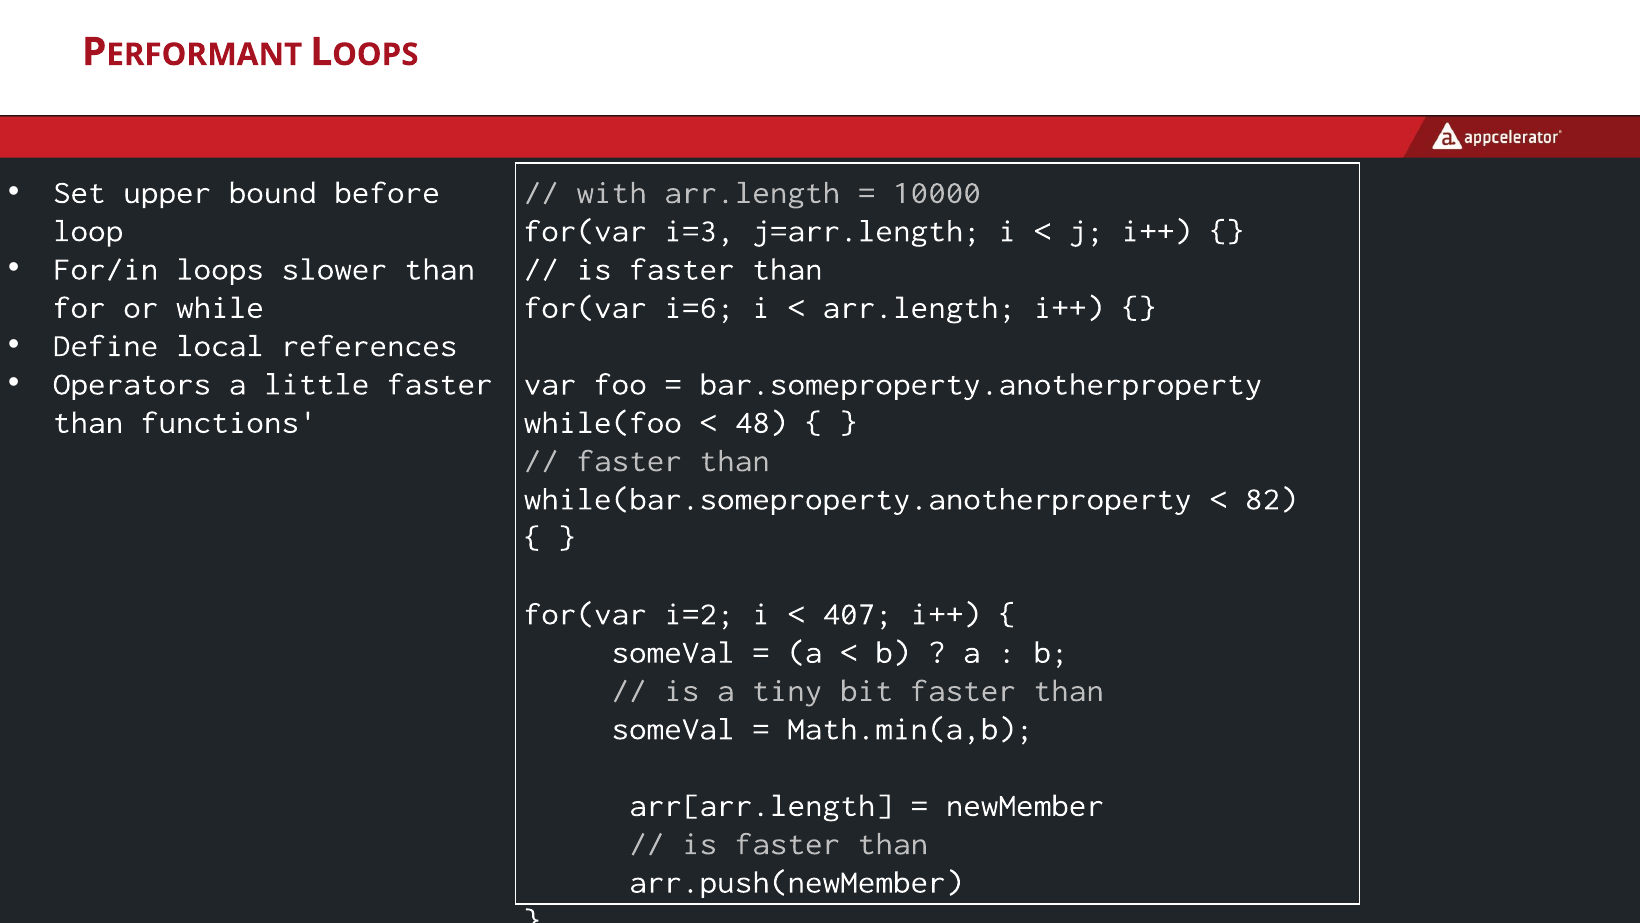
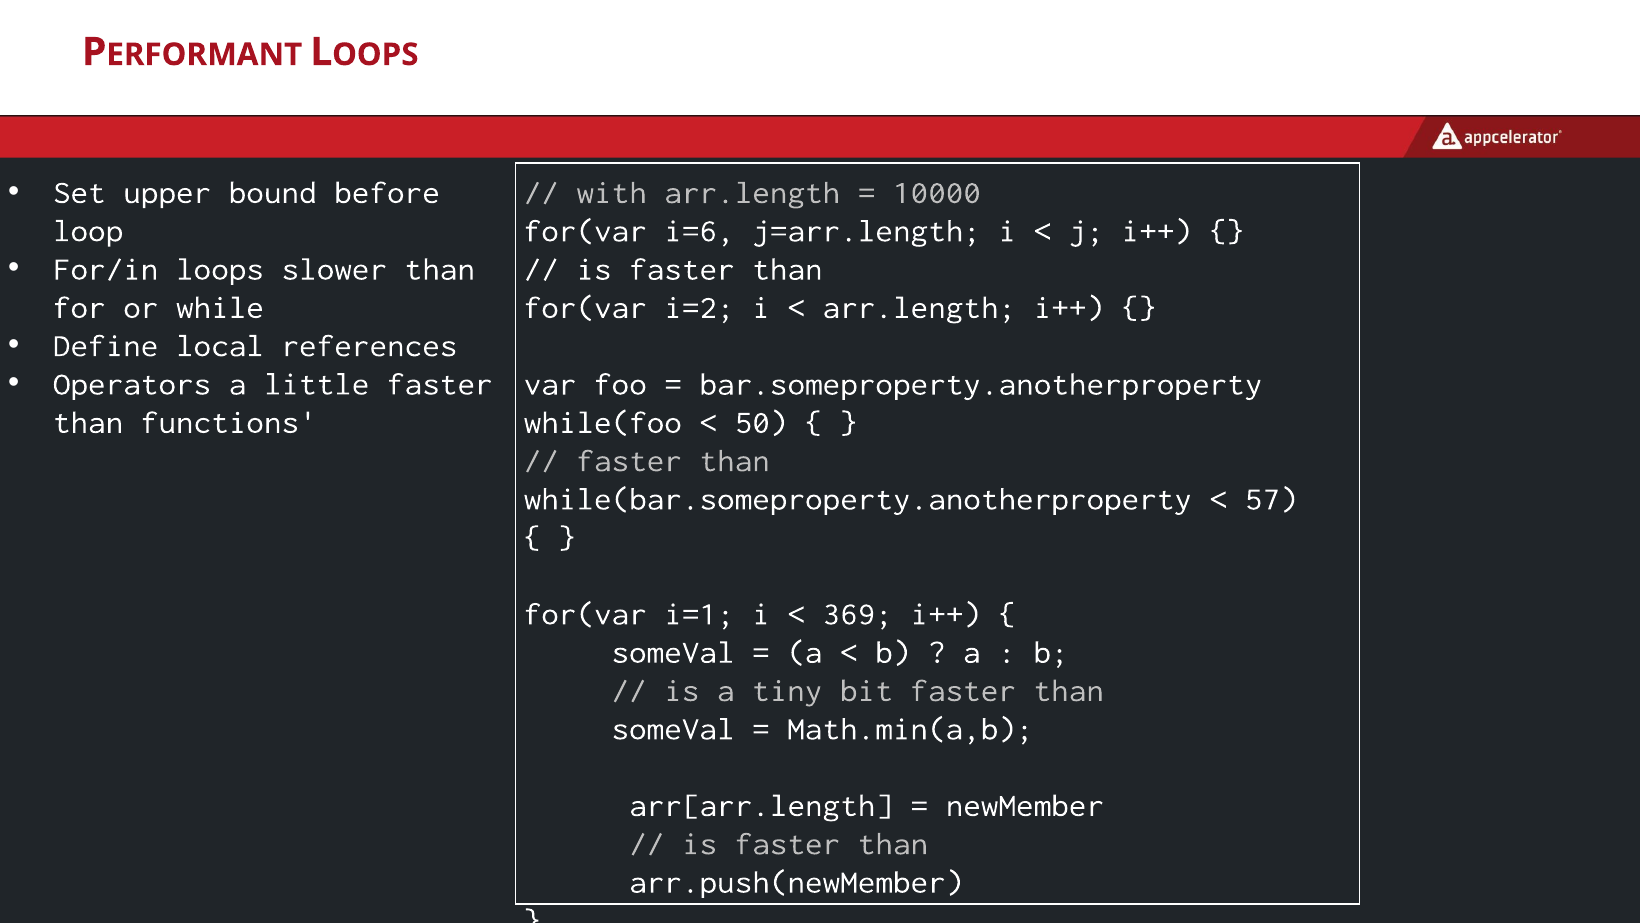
i=3: i=3 -> i=6 (699, 231)
i=6: i=6 -> i=2 (699, 307)
48: 48 -> 50 (761, 422)
82: 82 -> 57 (1271, 499)
i=2: i=2 -> i=1 (699, 614)
407: 407 -> 369 (858, 614)
